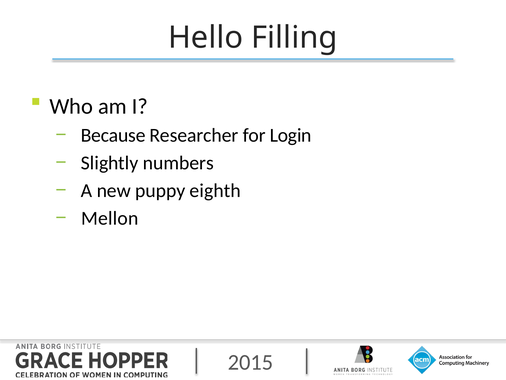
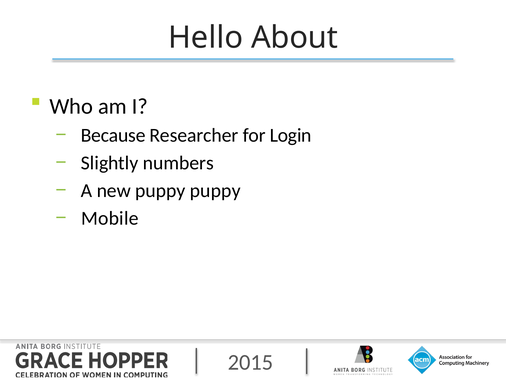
Filling: Filling -> About (294, 38)
puppy eighth: eighth -> puppy (215, 190)
Mellon: Mellon -> Mobile (110, 218)
